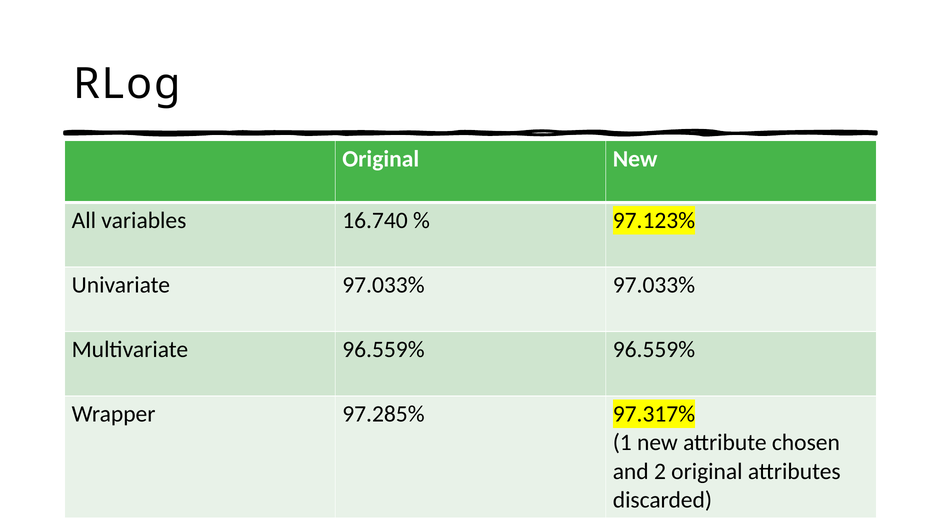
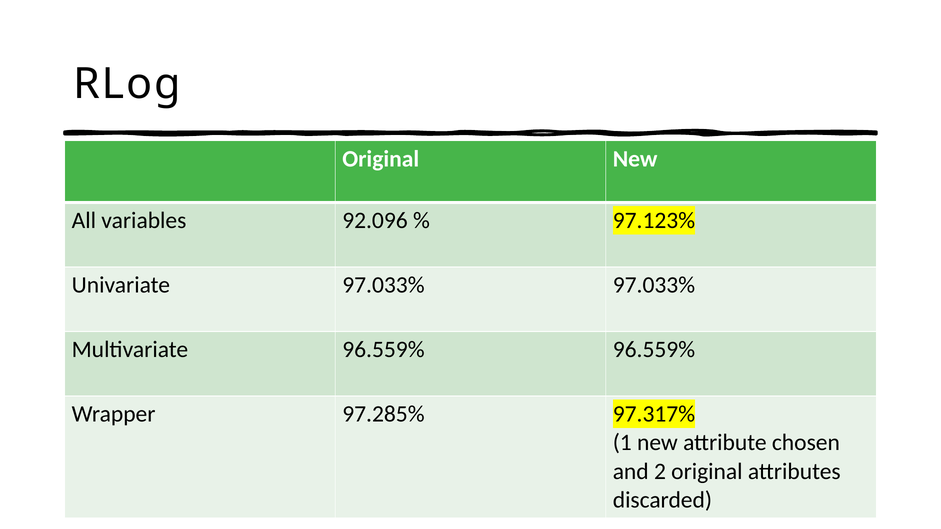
16.740: 16.740 -> 92.096 (375, 221)
